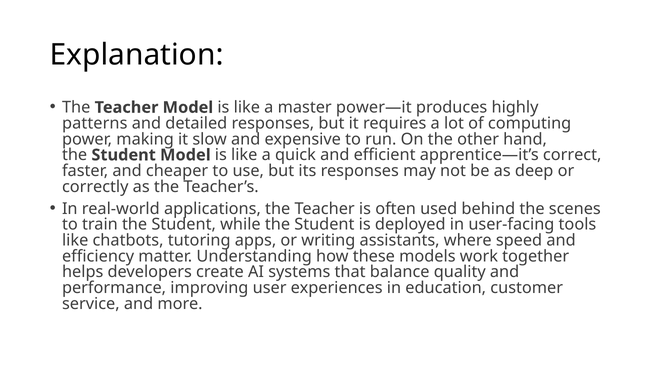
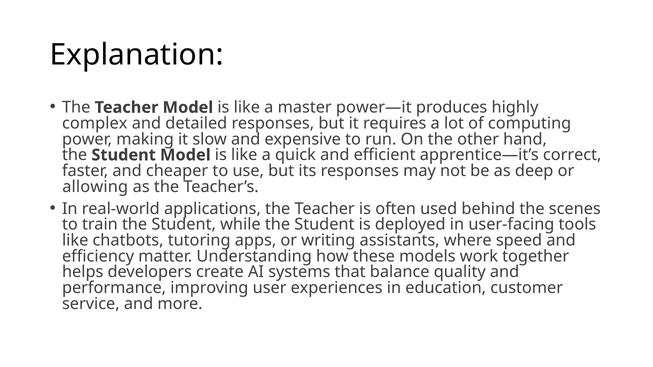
patterns: patterns -> complex (95, 123)
correctly: correctly -> allowing (95, 187)
